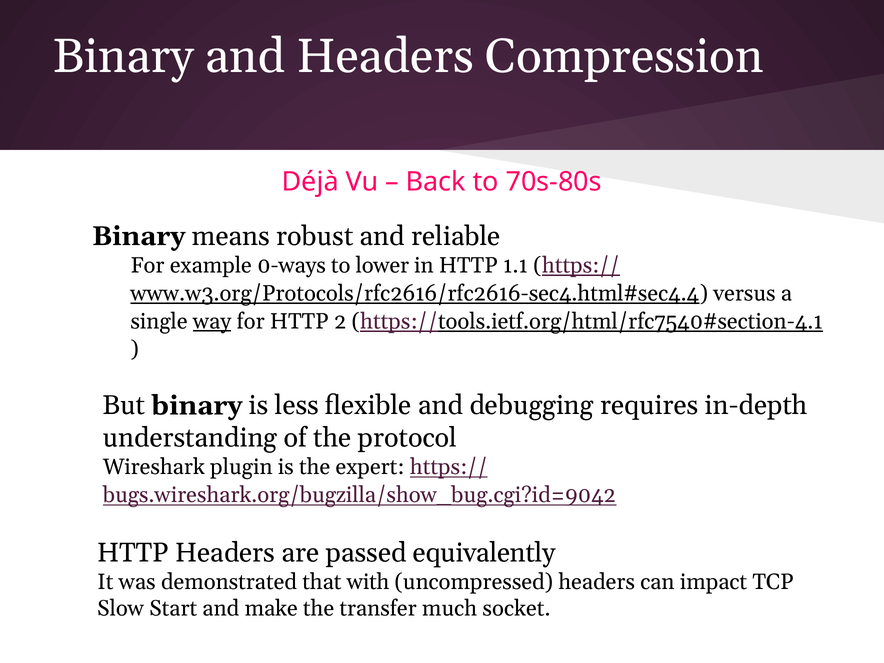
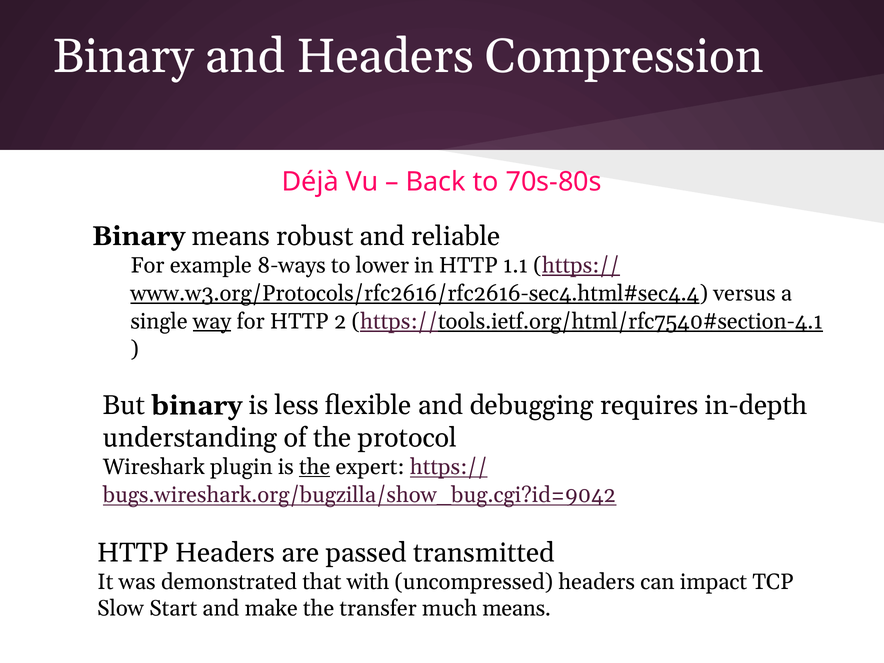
0-ways: 0-ways -> 8-ways (291, 265)
the underline: none -> present (315, 467)
equivalently: equivalently -> transmitted (484, 553)
much socket: socket -> means (517, 608)
